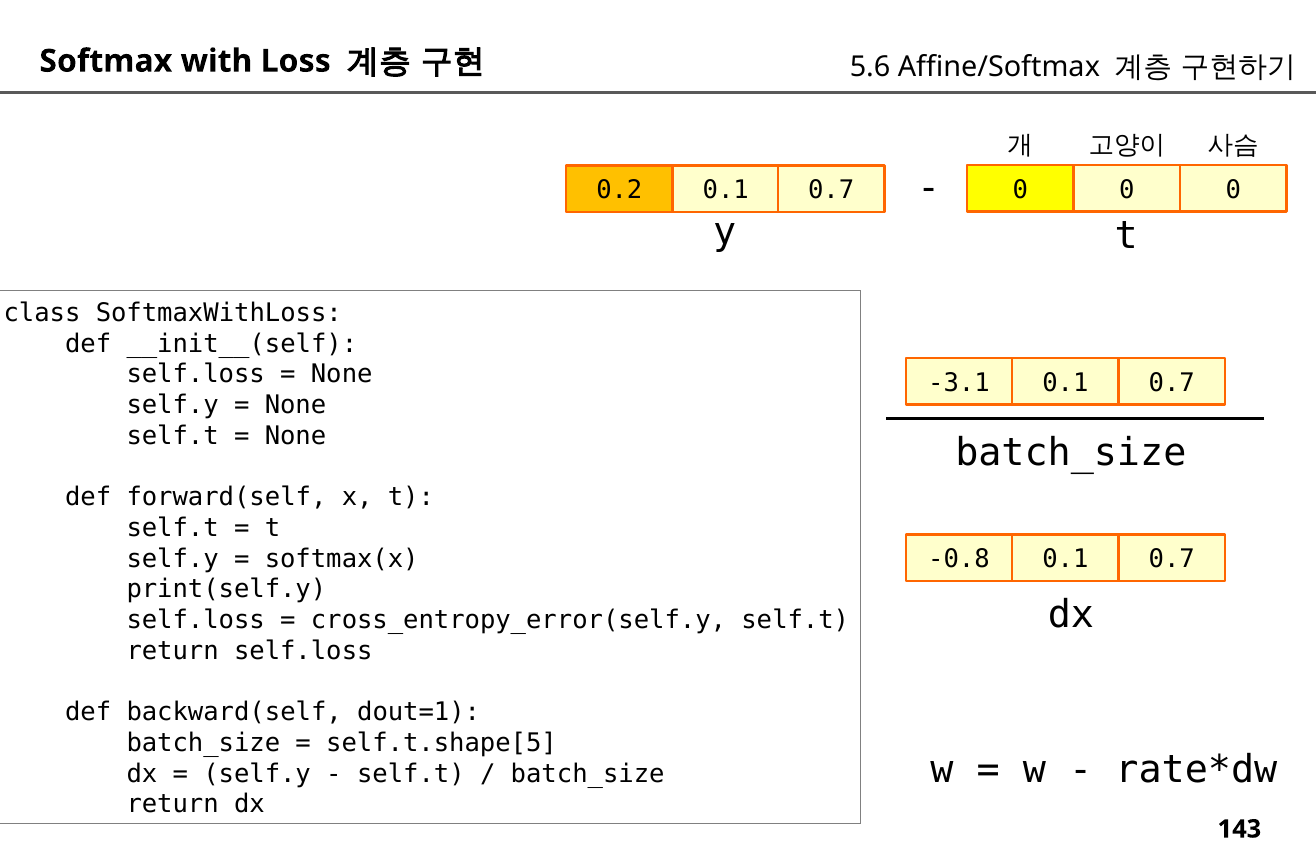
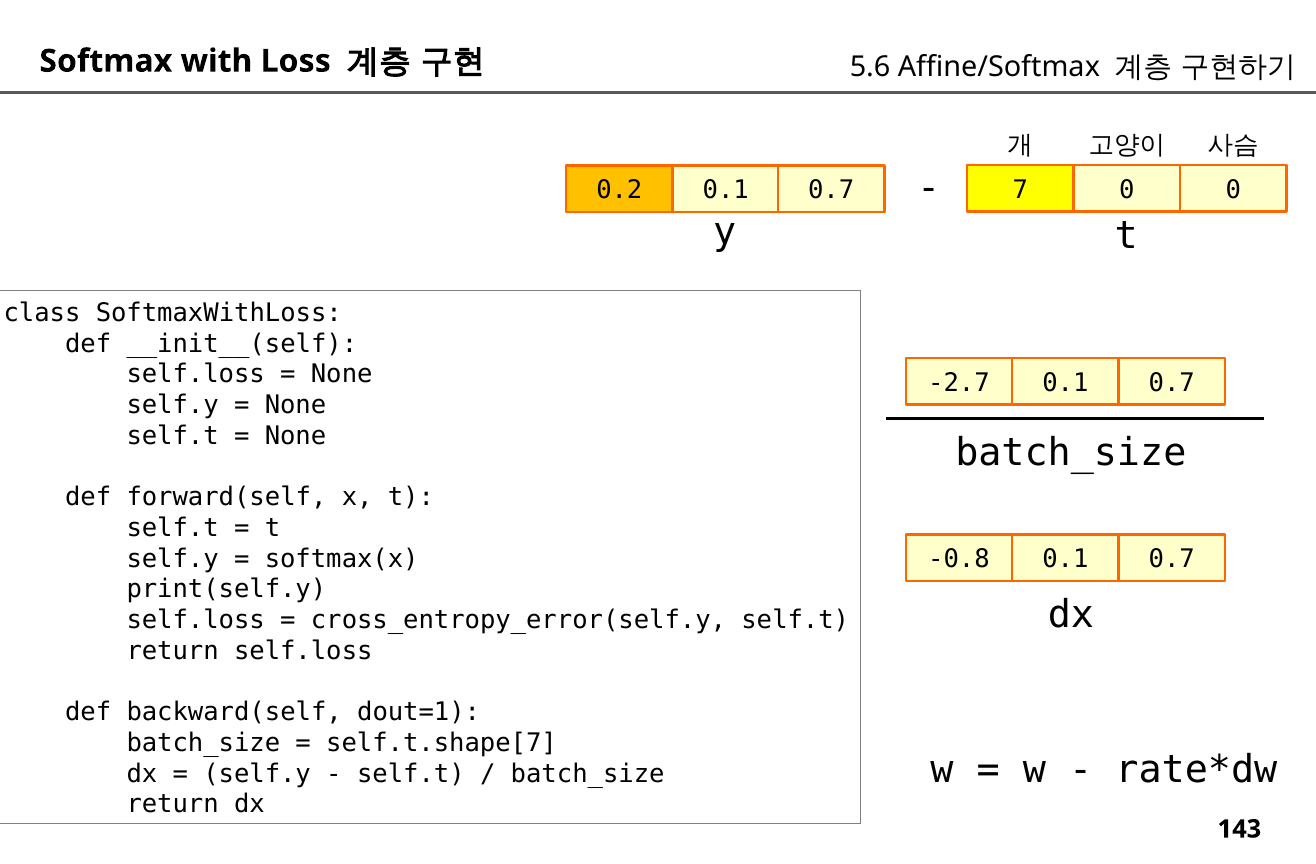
0.7 0: 0 -> 7 (1020, 190)
-3.1: -3.1 -> -2.7 (959, 383)
self.t.shape[5: self.t.shape[5 -> self.t.shape[7 (442, 743)
